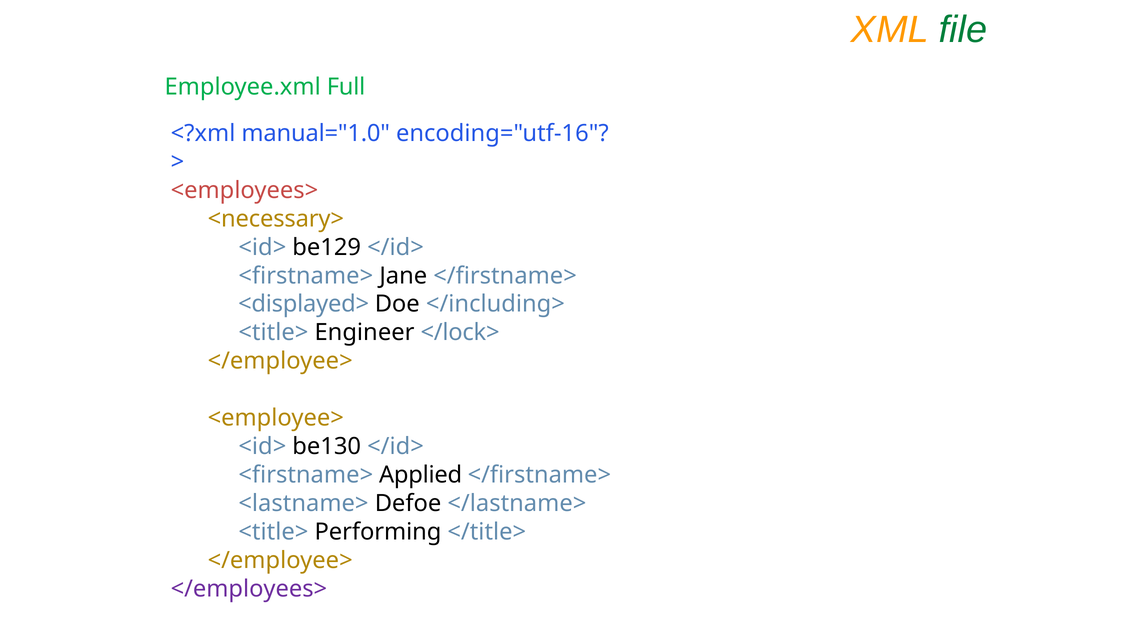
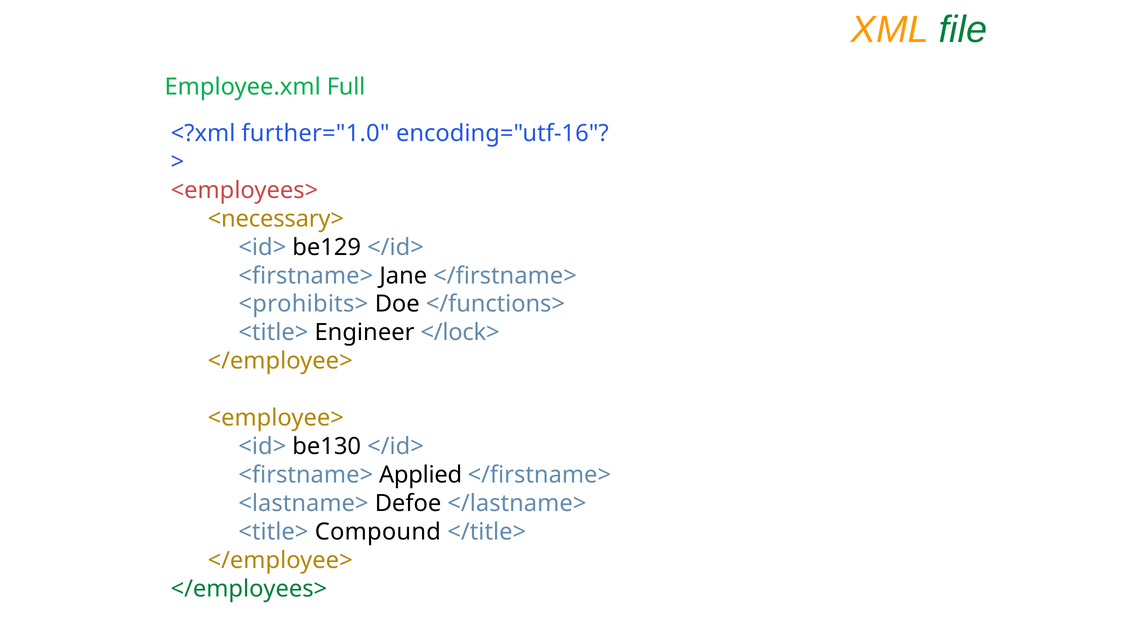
manual="1.0: manual="1.0 -> further="1.0 (316, 133)
<displayed>: <displayed> -> <prohibits> (303, 304)
</including>: </including> -> </functions> (495, 304)
Performing: Performing -> Compound (378, 532)
</employees> colour: purple -> green (249, 589)
